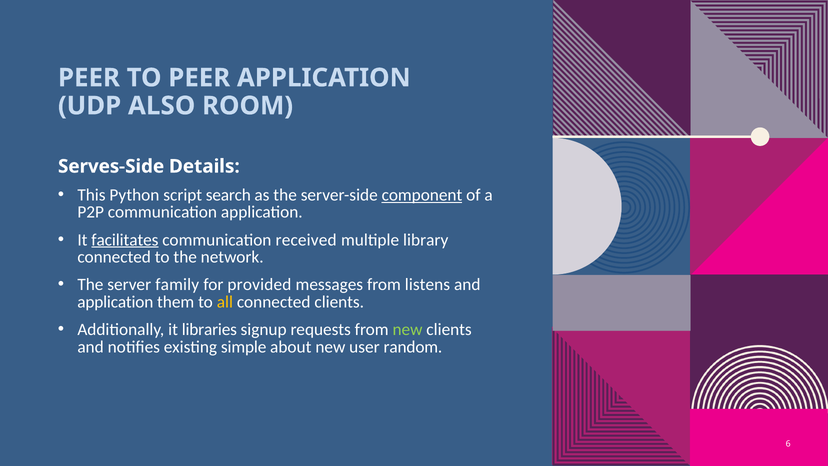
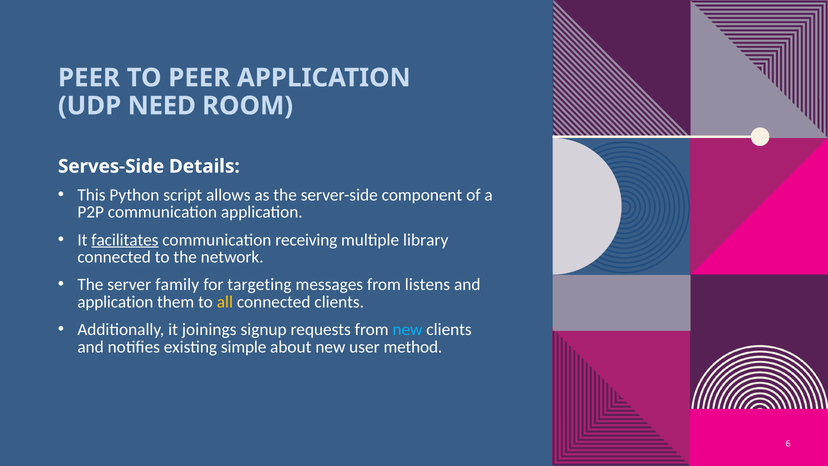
ALSO: ALSO -> NEED (162, 106)
search: search -> allows (228, 195)
component underline: present -> none (422, 195)
received: received -> receiving (306, 240)
provided: provided -> targeting (259, 285)
libraries: libraries -> joinings (209, 329)
new colour: light green -> light blue (407, 329)
random: random -> method (413, 347)
